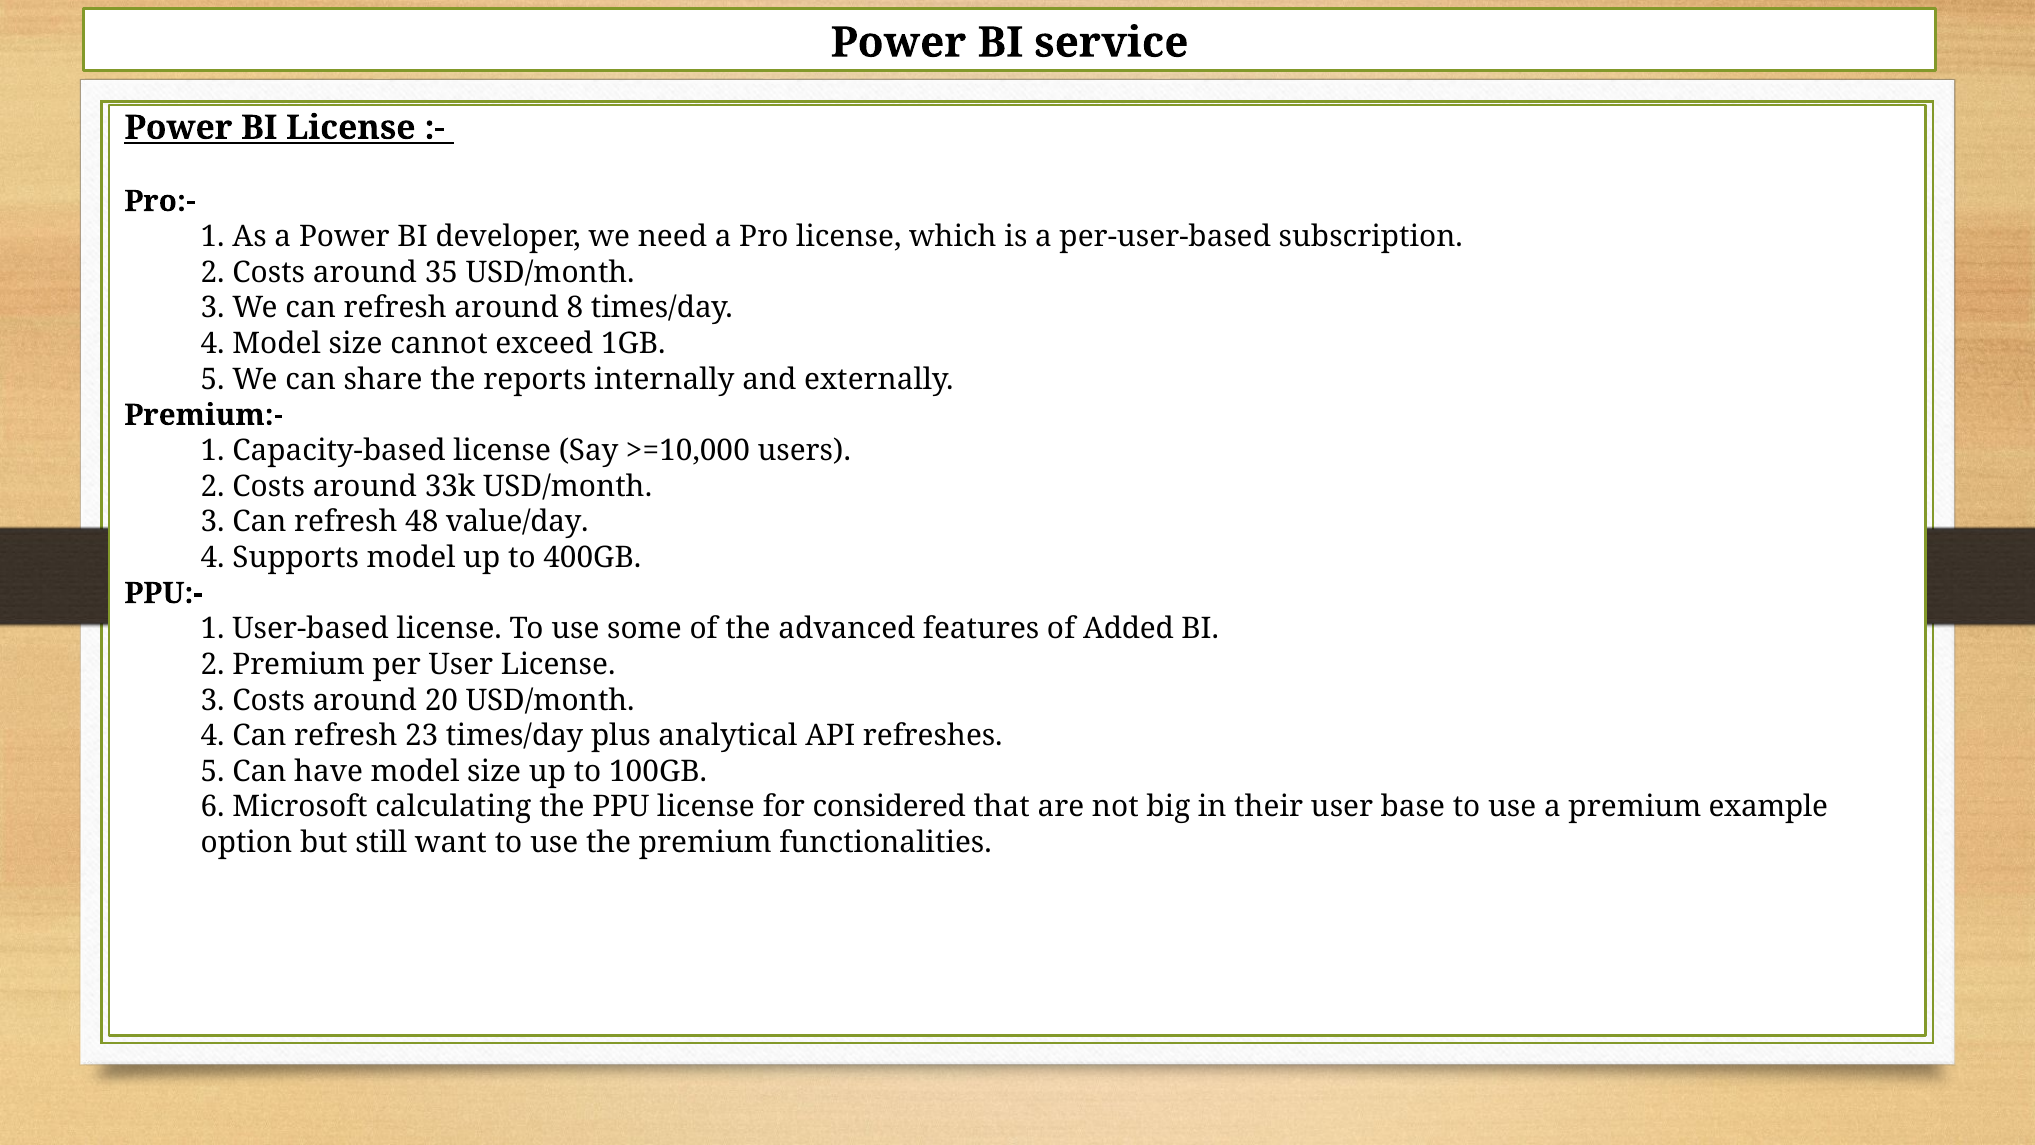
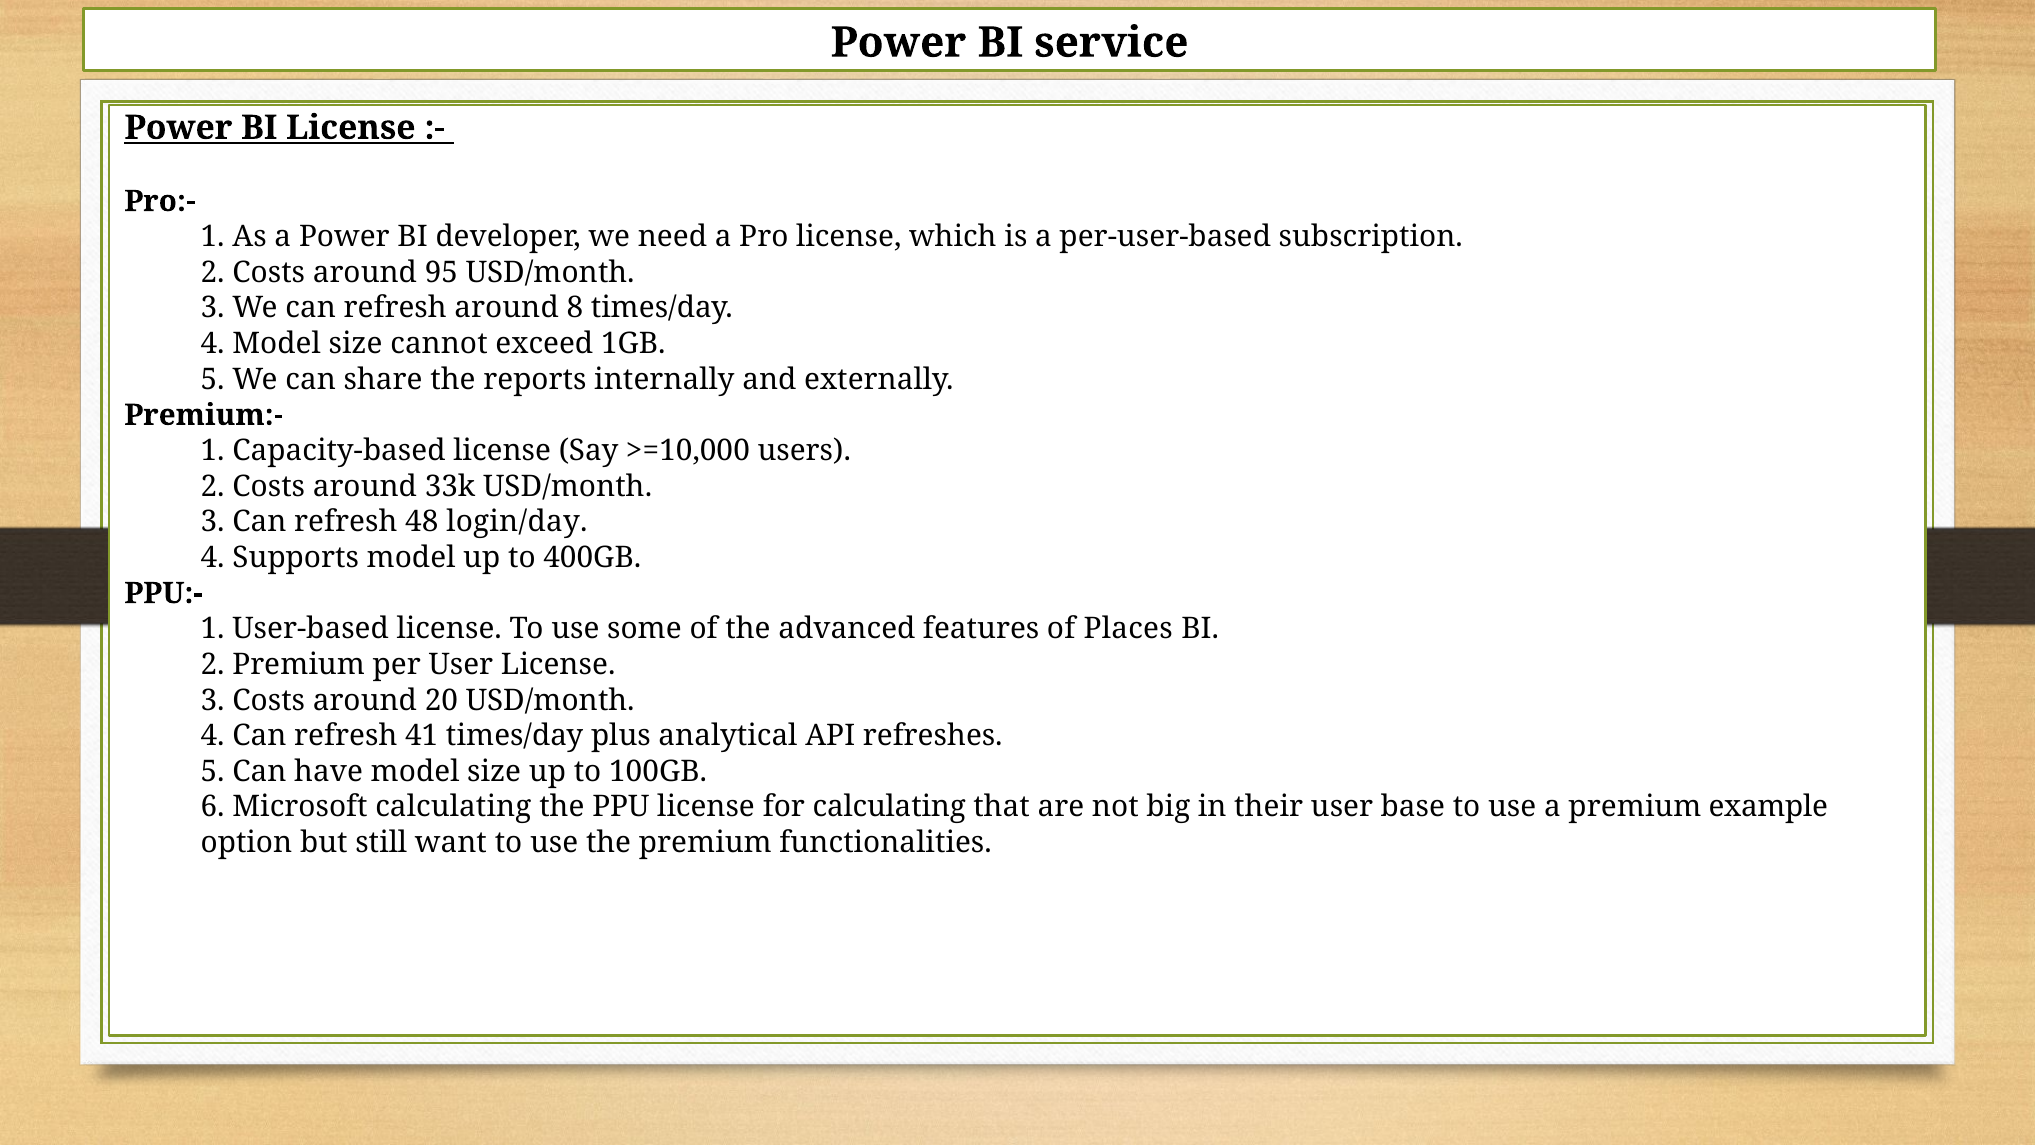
35: 35 -> 95 (441, 272)
value/day: value/day -> login/day (517, 522)
Added: Added -> Places (1128, 629)
23: 23 -> 41 (422, 736)
for considered: considered -> calculating (889, 807)
